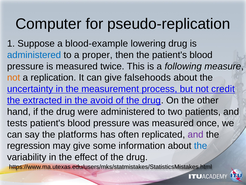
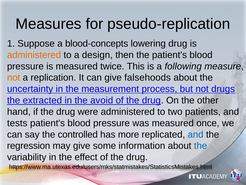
Computer: Computer -> Measures (49, 24)
blood-example: blood-example -> blood-concepts (97, 43)
administered colour: blue -> orange (34, 55)
proper: proper -> design (97, 55)
credit: credit -> drugs (223, 89)
platforms: platforms -> controlled (78, 134)
often: often -> more (129, 134)
and colour: purple -> blue (196, 134)
